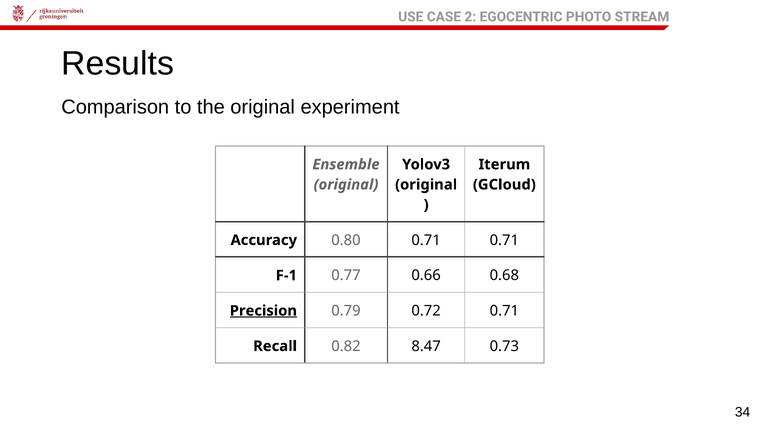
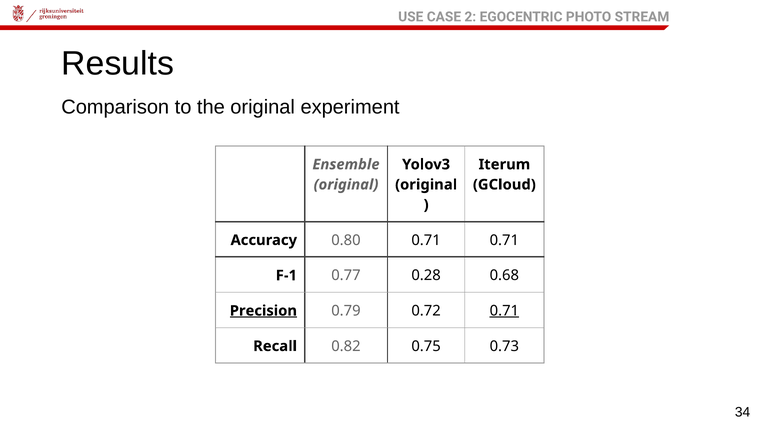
0.66: 0.66 -> 0.28 (426, 276)
0.71 underline: none -> present (504, 311)
8.47: 8.47 -> 0.75 (426, 346)
